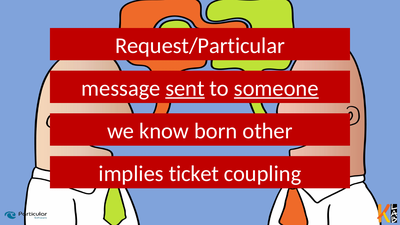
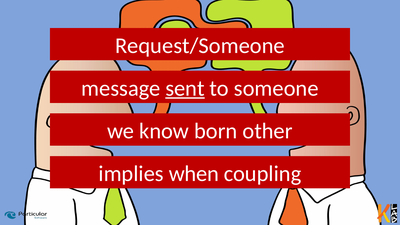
Request/Particular: Request/Particular -> Request/Someone (200, 46)
someone underline: present -> none (276, 88)
ticket: ticket -> when (194, 174)
